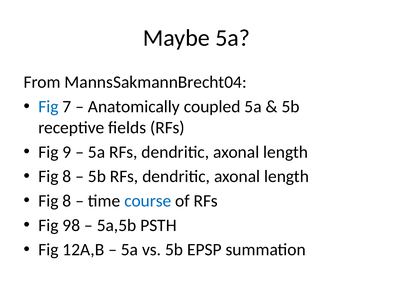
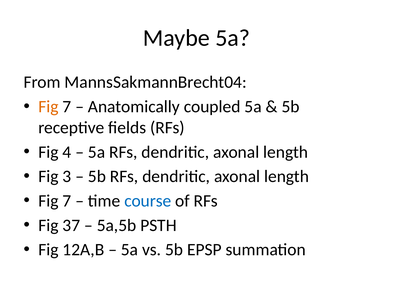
Fig colour: blue -> orange (48, 107)
9: 9 -> 4 (67, 152)
8: 8 -> 3 (67, 177)
8: 8 -> 7 (67, 201)
98: 98 -> 37 (71, 226)
